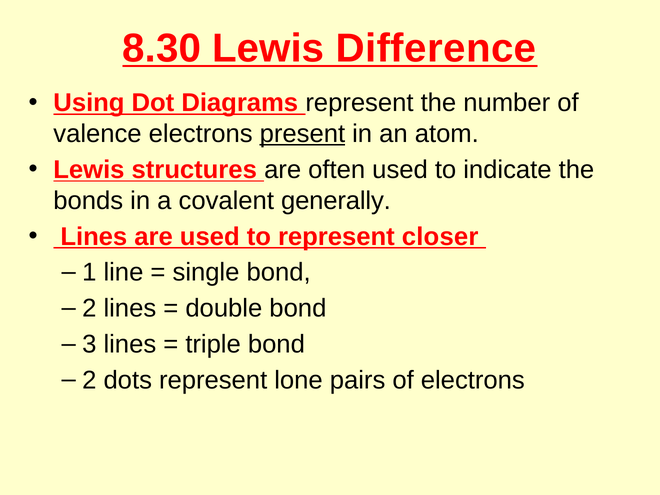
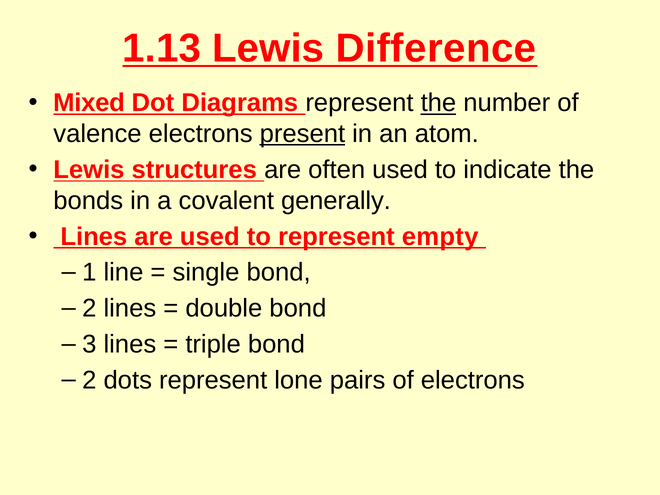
8.30: 8.30 -> 1.13 (162, 48)
Using: Using -> Mixed (89, 103)
the underline: none -> present (438, 103)
closer: closer -> empty (440, 237)
